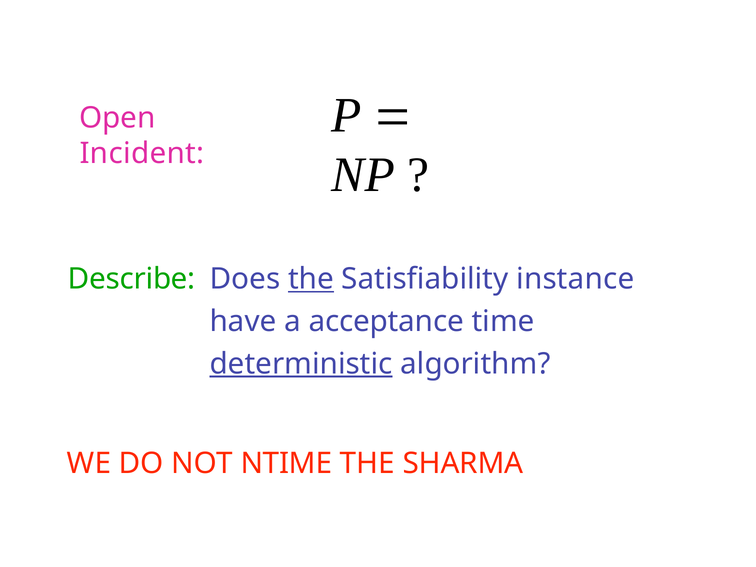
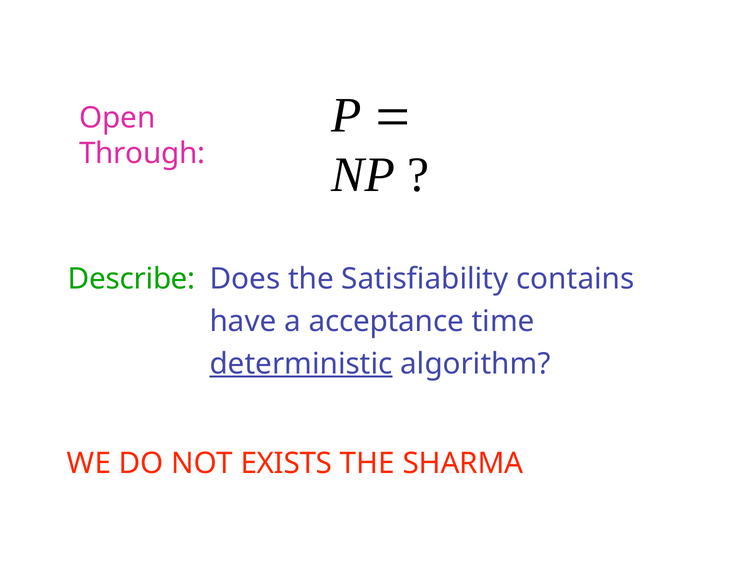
Incident: Incident -> Through (142, 153)
the underline: present -> none (311, 279)
instance: instance -> contains (575, 279)
NTIME: NTIME -> EXISTS (286, 463)
